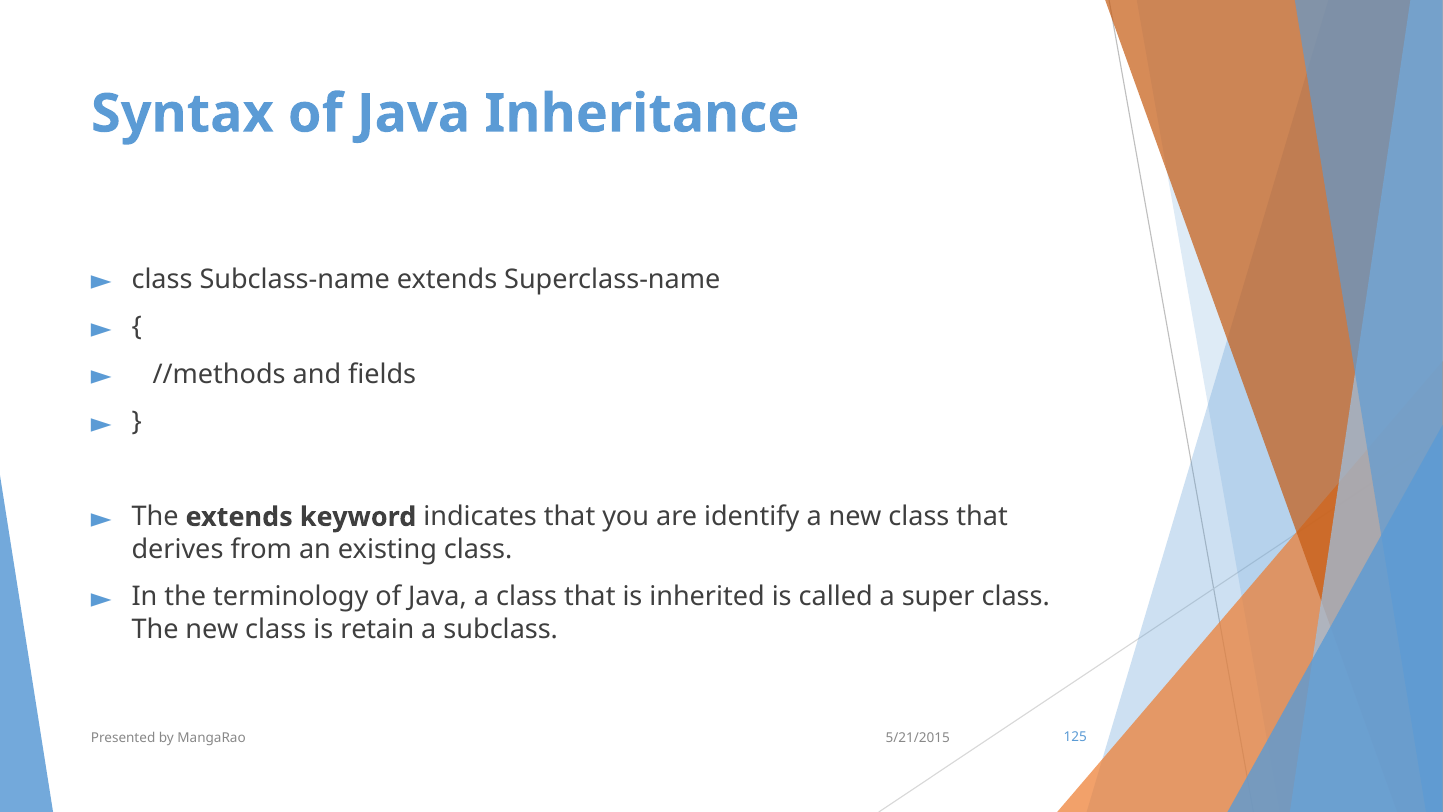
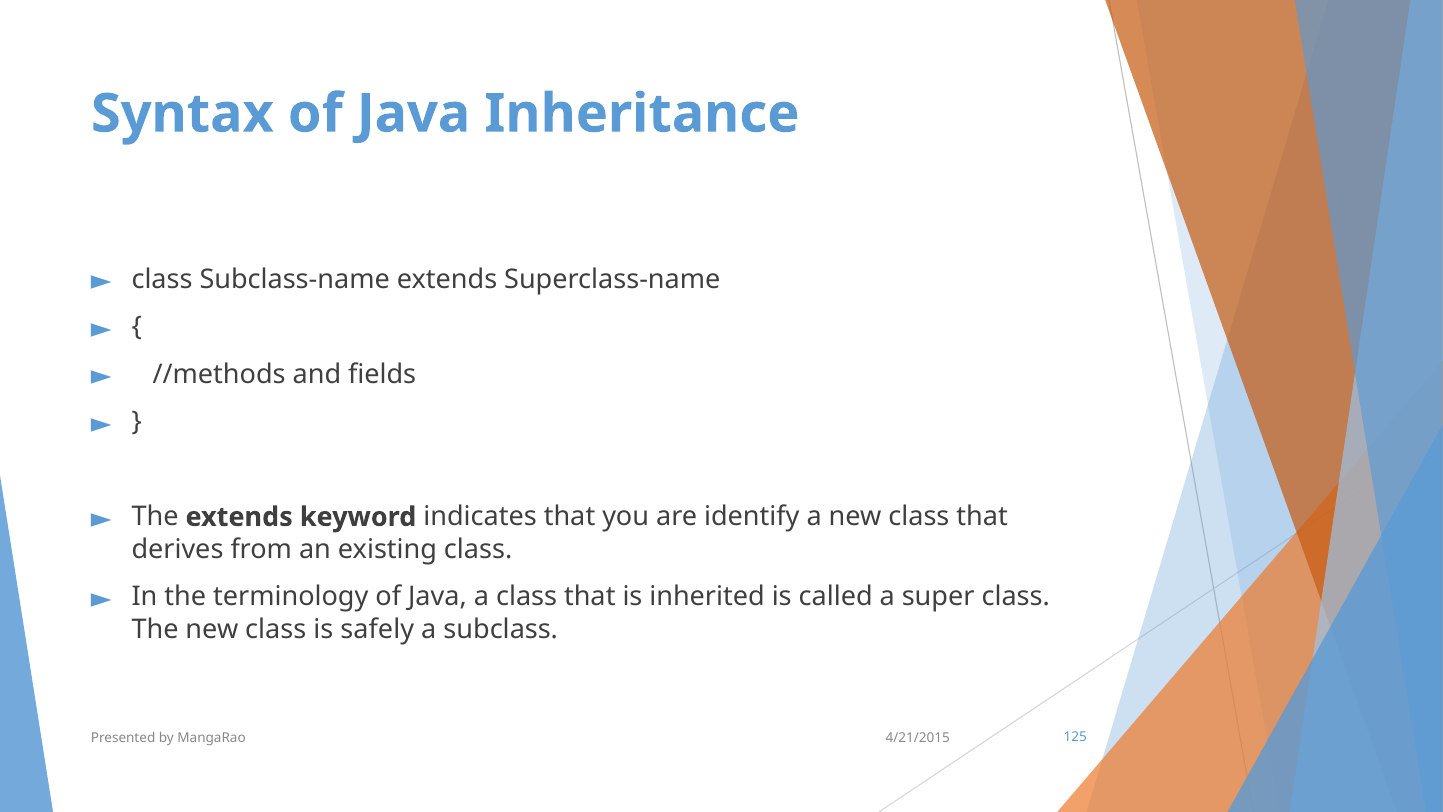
retain: retain -> safely (377, 629)
5/21/2015: 5/21/2015 -> 4/21/2015 (918, 738)
